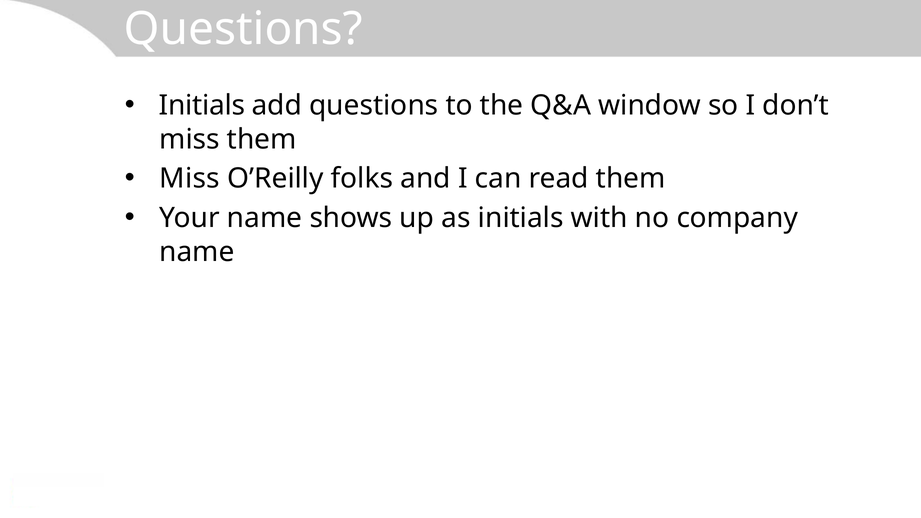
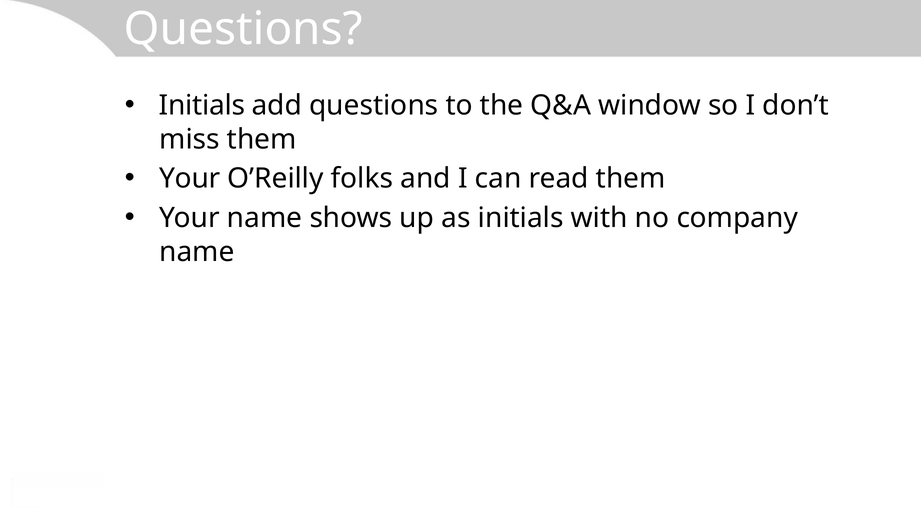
Miss: Miss -> Your (190, 179)
